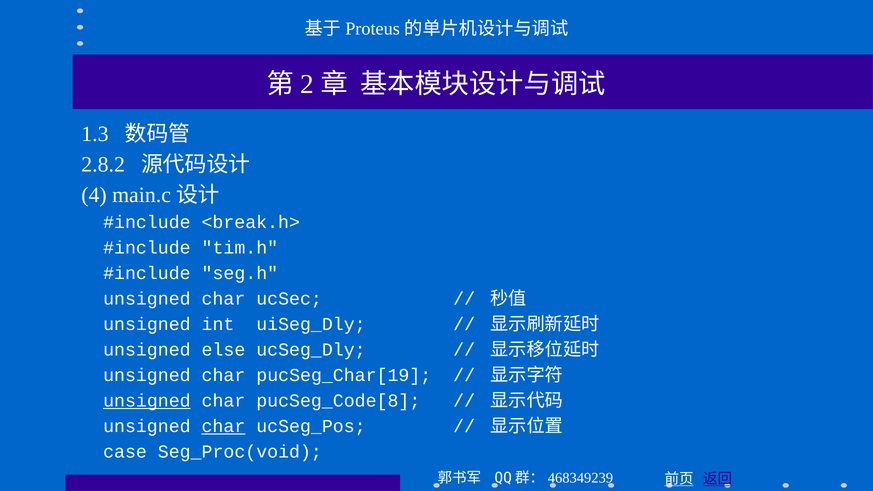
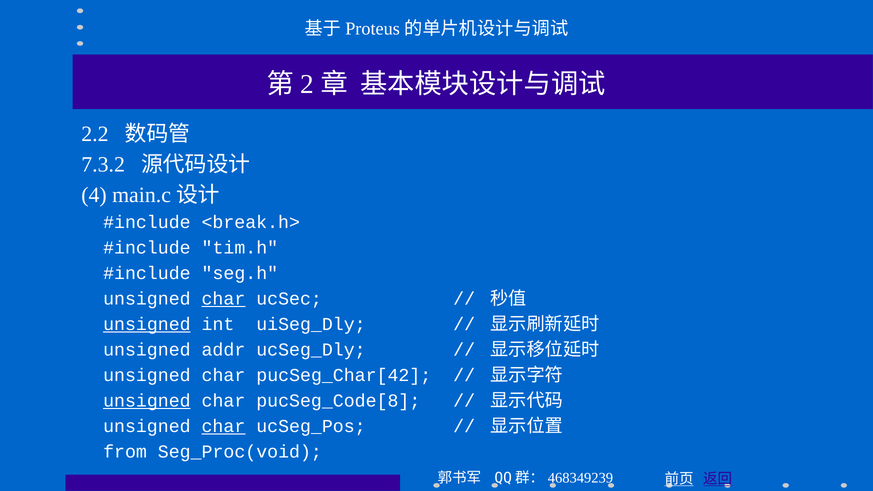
1.3: 1.3 -> 2.2 (95, 134)
2.8.2: 2.8.2 -> 7.3.2 (103, 164)
char underline: none -> present (223, 299)
unsigned underline: none -> present (147, 324)
else: else -> addr (223, 350)
pucSeg_Char[19: pucSeg_Char[19 -> pucSeg_Char[42 (344, 375)
case: case -> from (125, 452)
